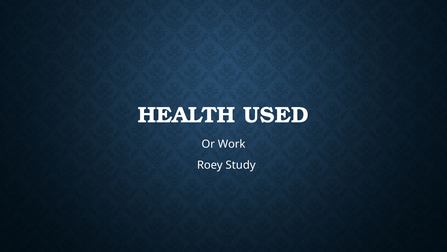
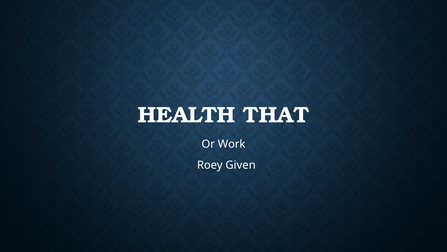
USED: USED -> THAT (276, 115)
Study: Study -> Given (241, 165)
